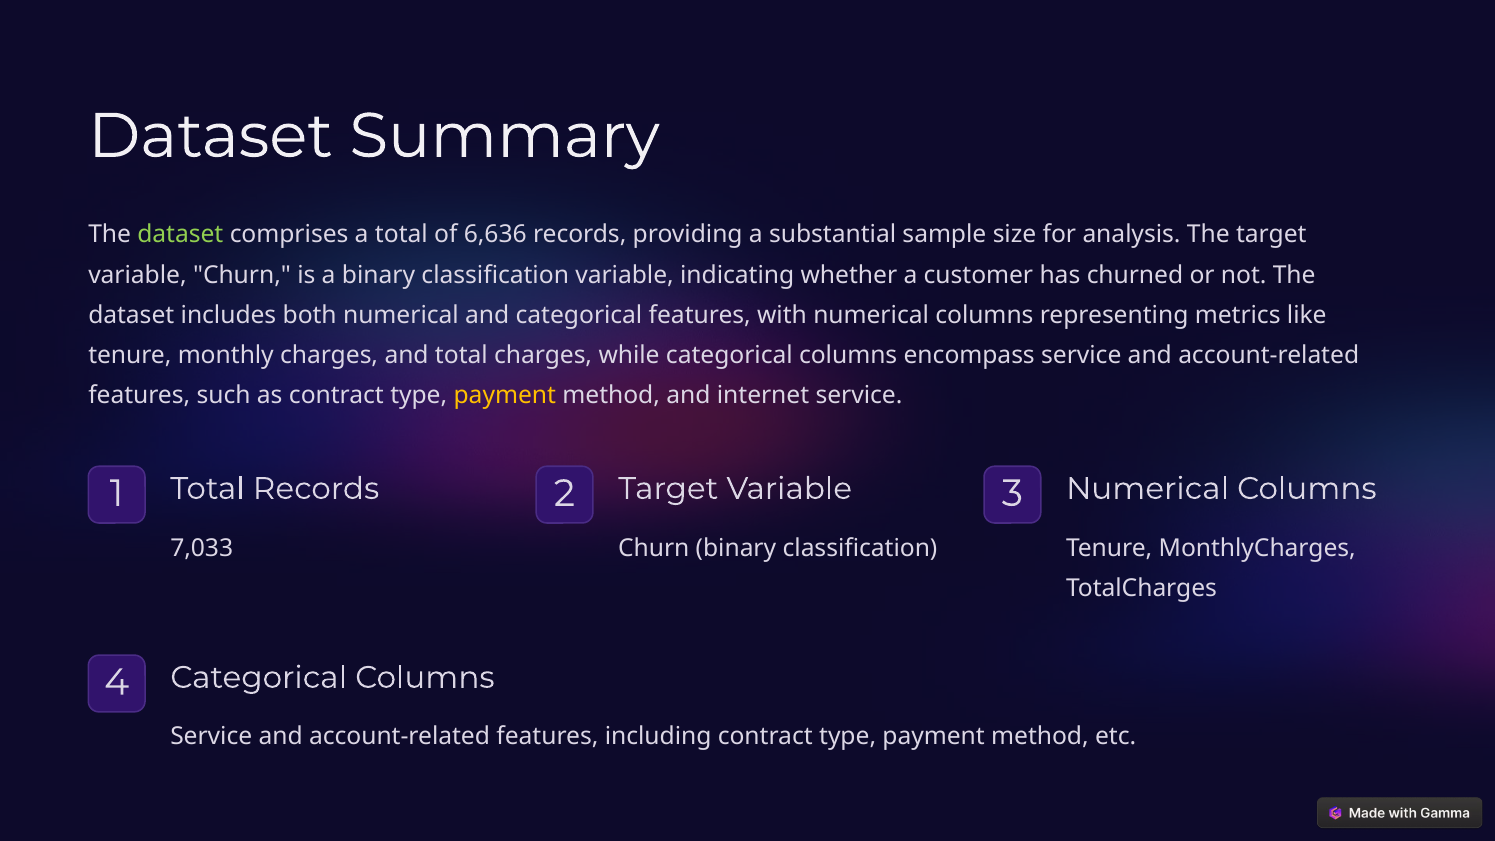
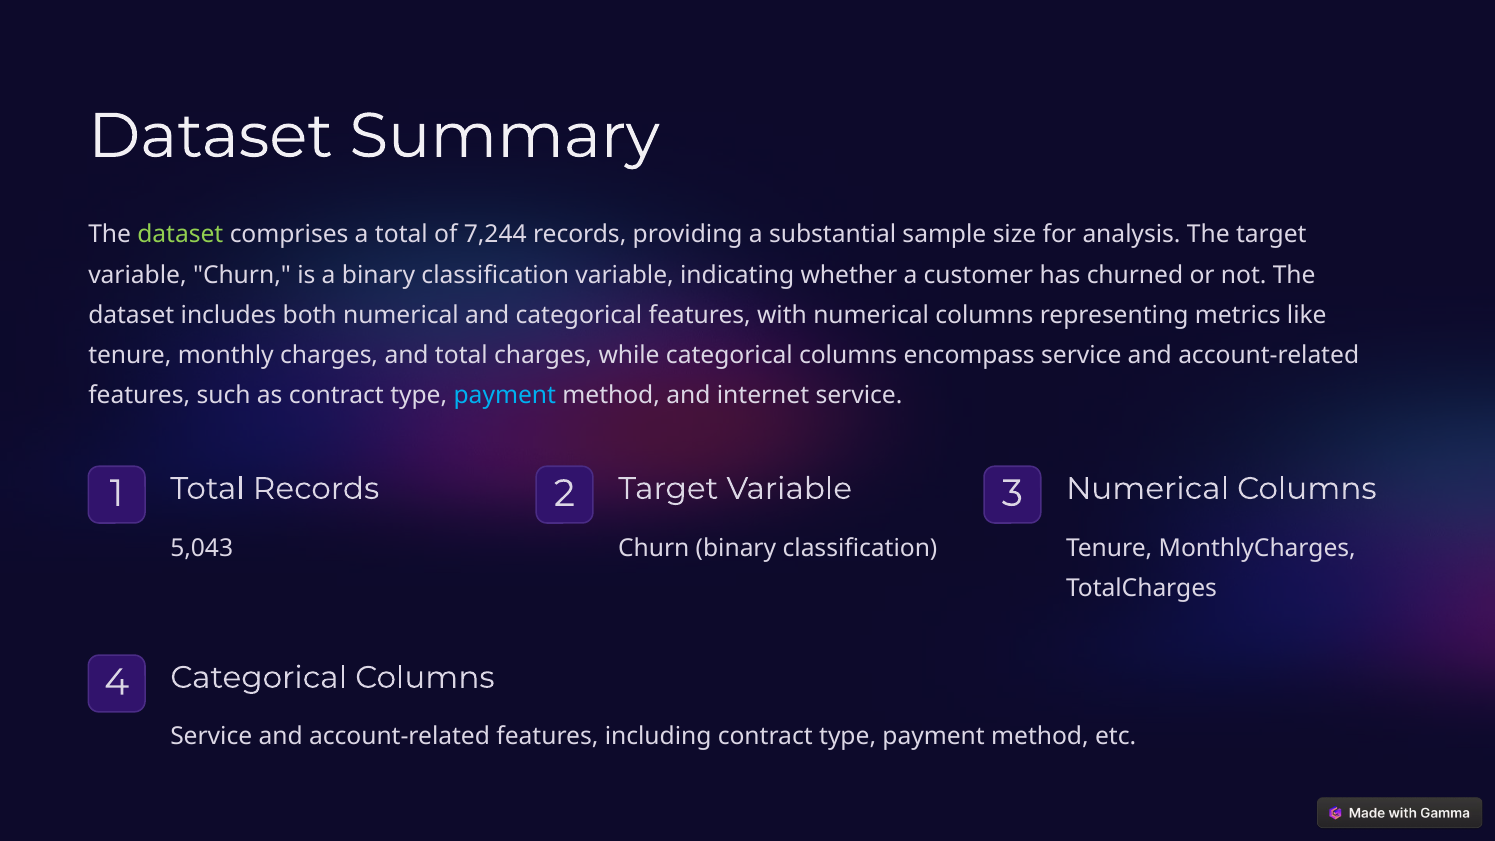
6,636: 6,636 -> 7,244 (495, 235)
payment colour: yellow -> light blue (505, 396)
7,033: 7,033 -> 5,043 (202, 548)
